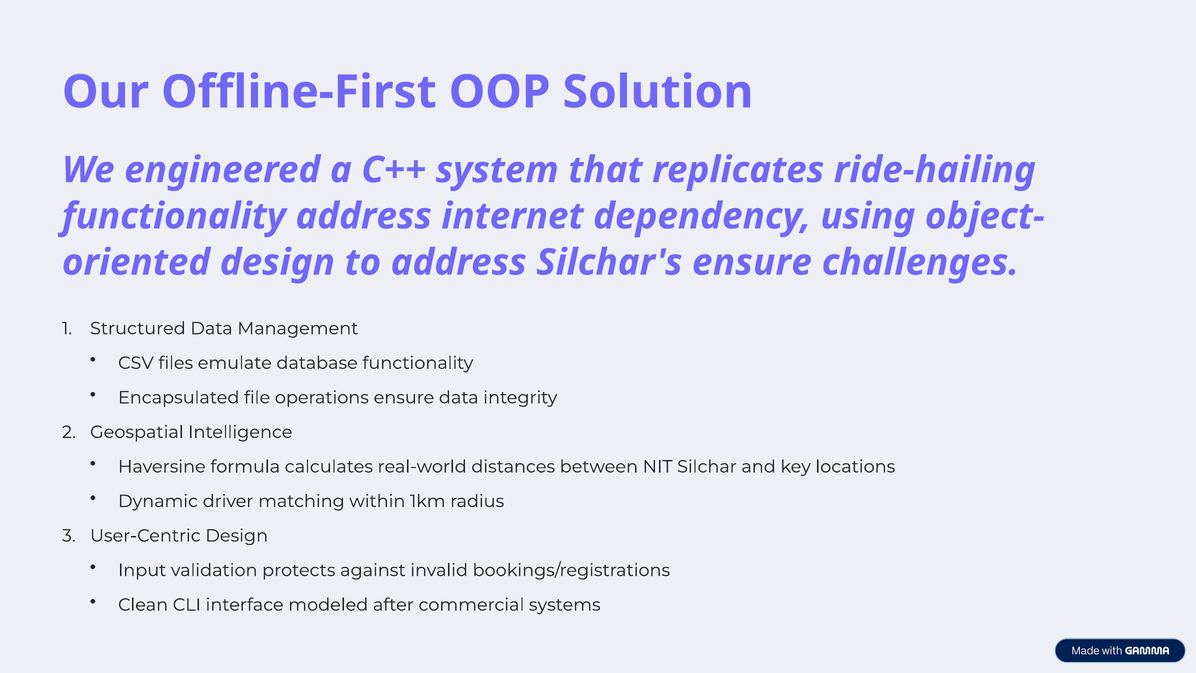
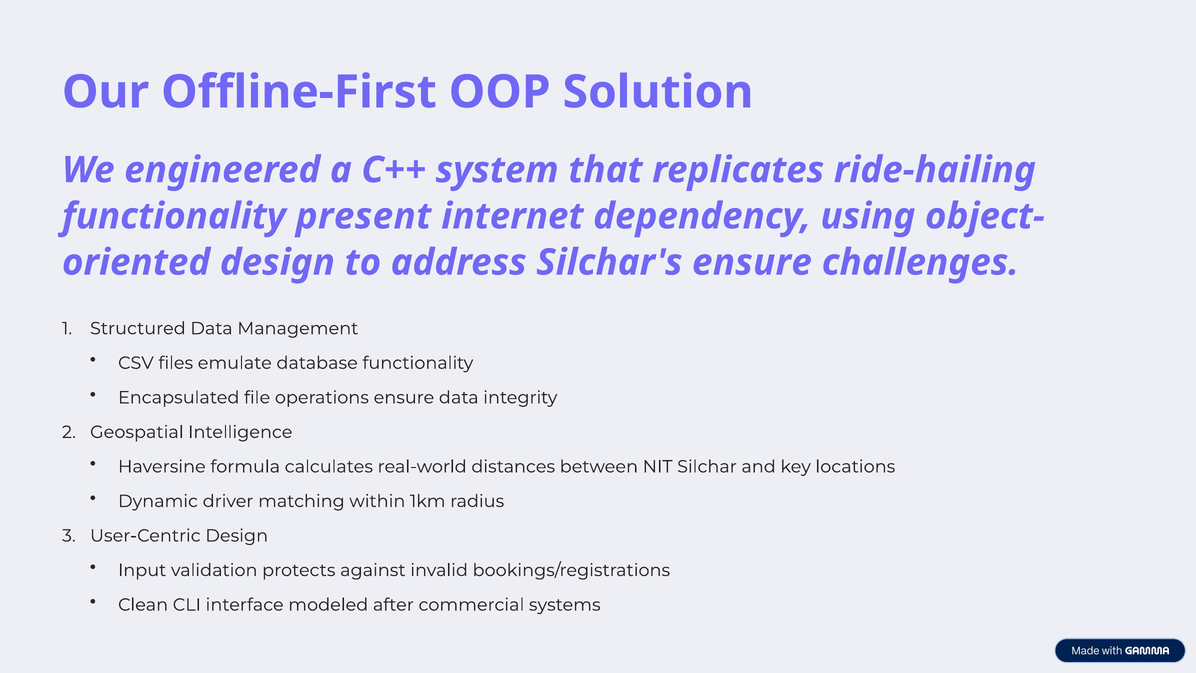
functionality address: address -> present (363, 216)
